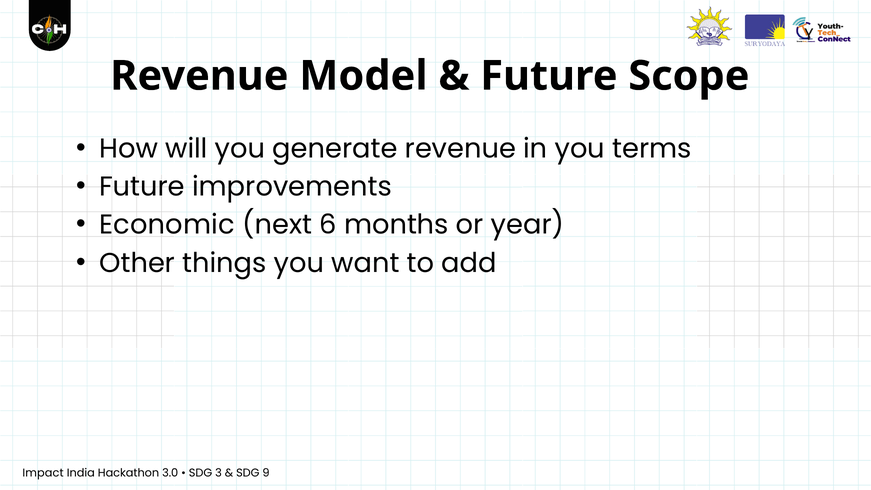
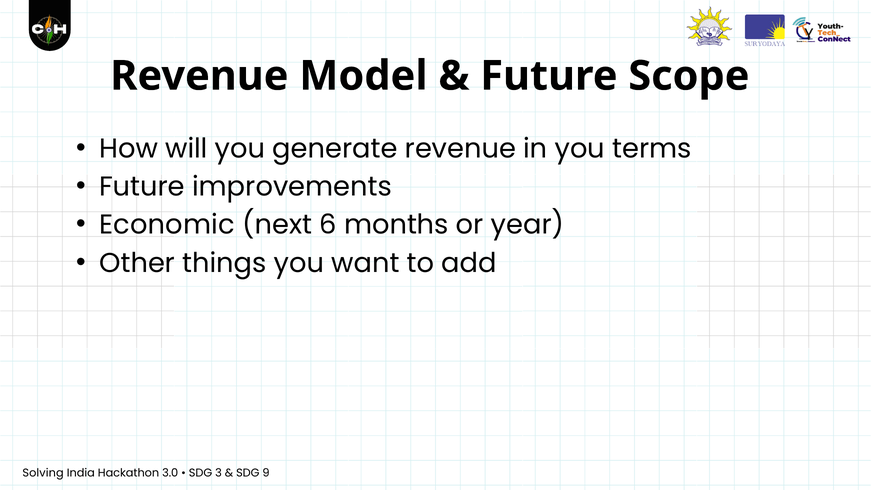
Impact: Impact -> Solving (43, 473)
